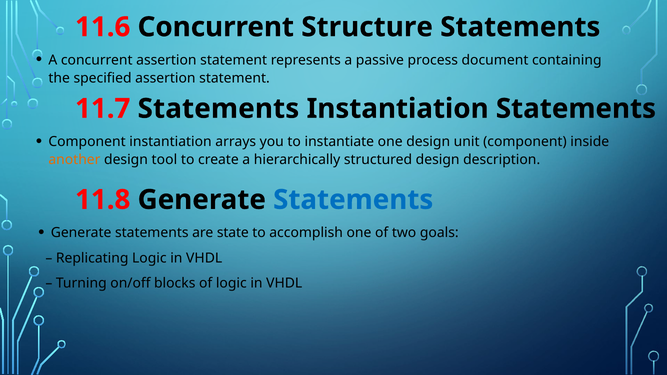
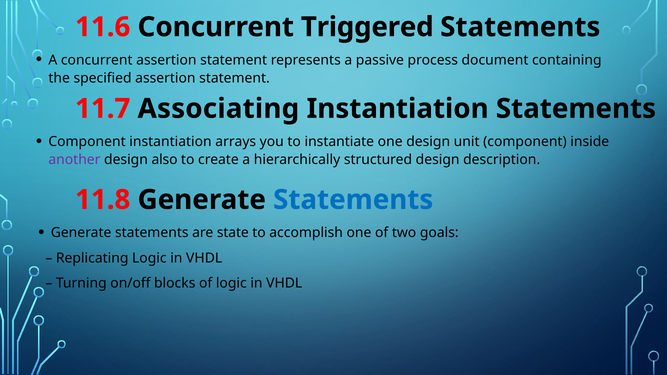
Structure: Structure -> Triggered (367, 27)
11.7 Statements: Statements -> Associating (218, 109)
another colour: orange -> purple (74, 160)
tool: tool -> also (165, 160)
